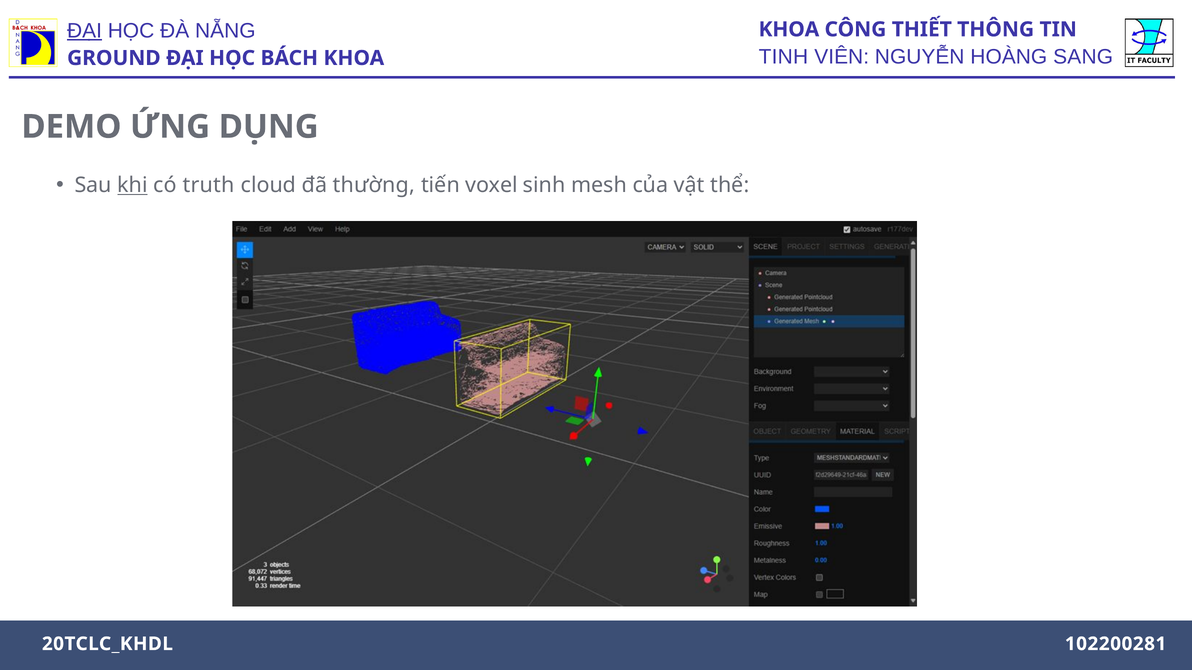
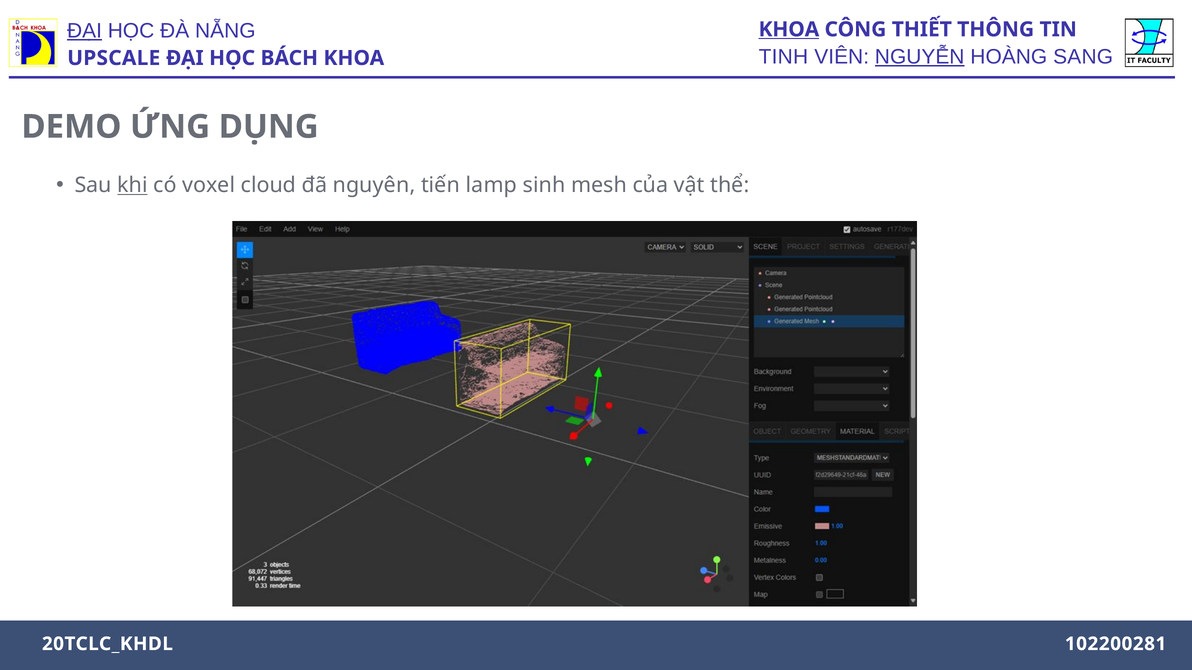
KHOA underline: none -> present (789, 29)
NGUYỄN underline: none -> present (920, 57)
GROUND: GROUND -> UPSCALE (114, 58)
truth: truth -> voxel (209, 185)
thường: thường -> nguyên (374, 185)
voxel: voxel -> lamp (491, 185)
